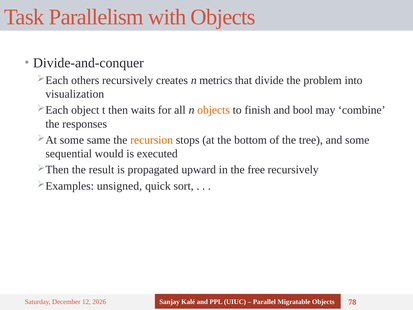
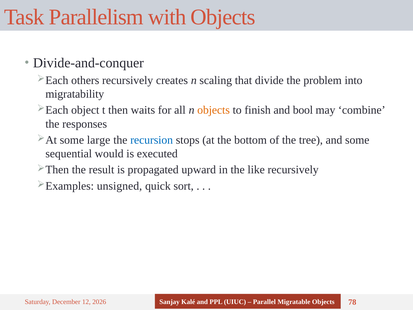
metrics: metrics -> scaling (216, 80)
visualization: visualization -> migratability (75, 94)
same: same -> large (99, 140)
recursion colour: orange -> blue (152, 140)
free: free -> like (256, 170)
